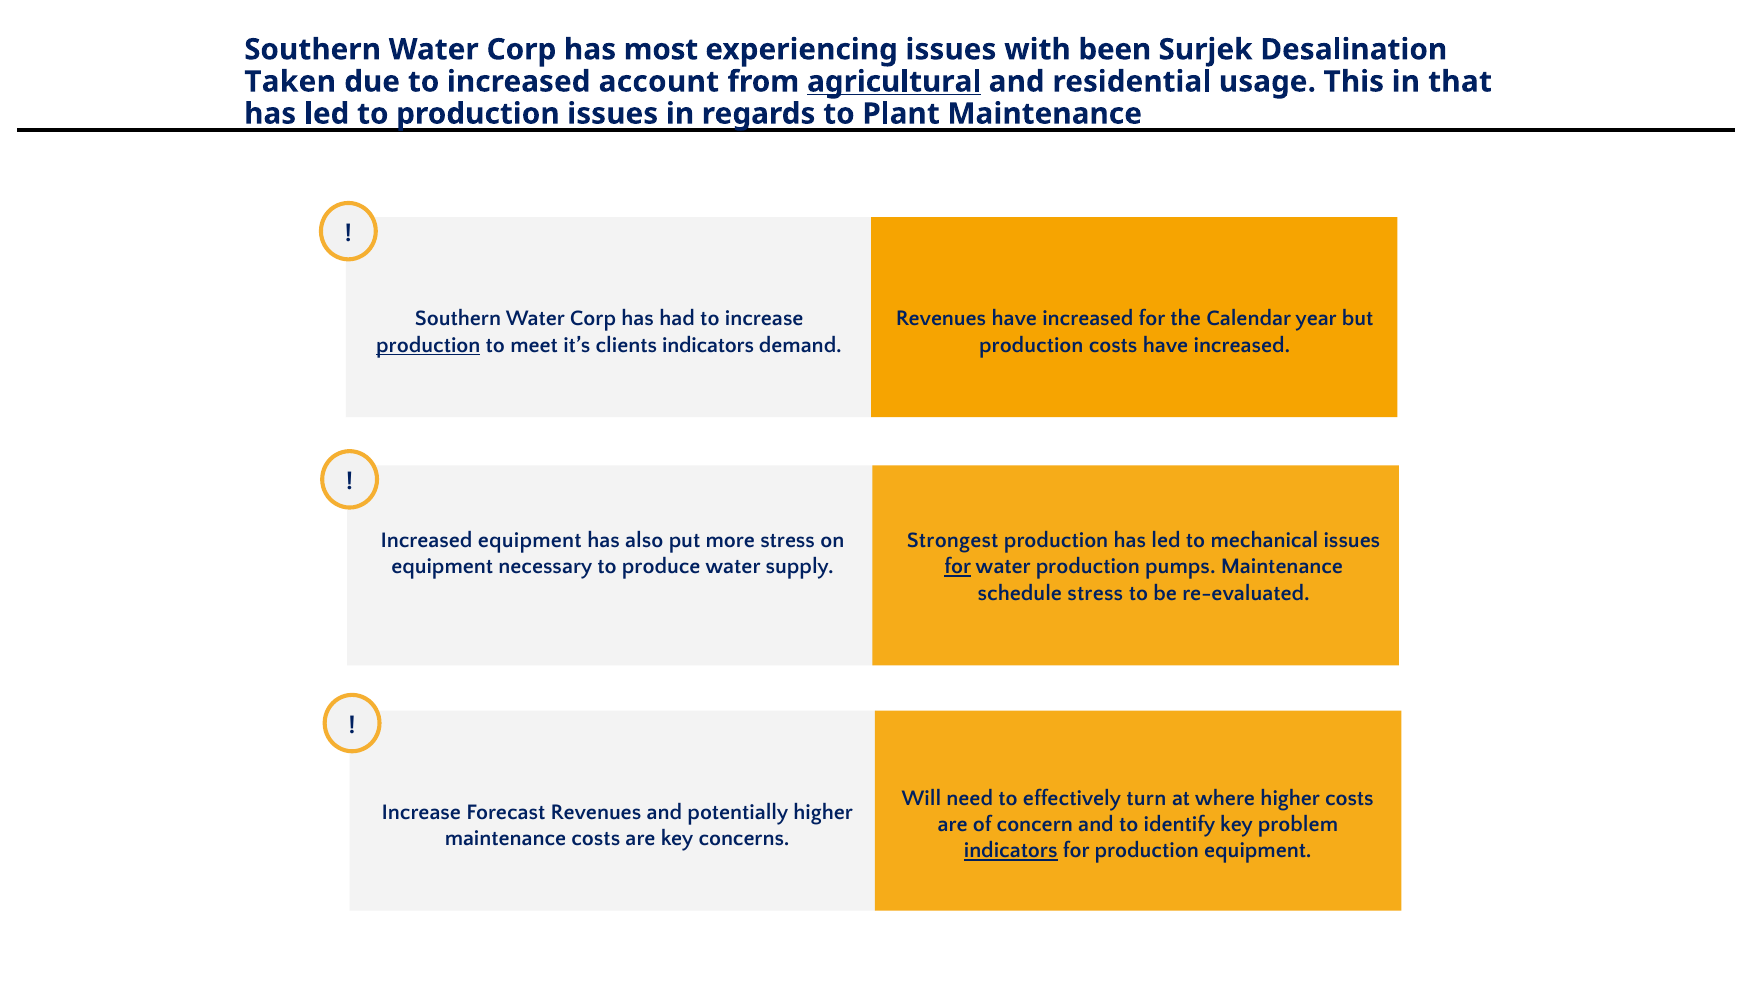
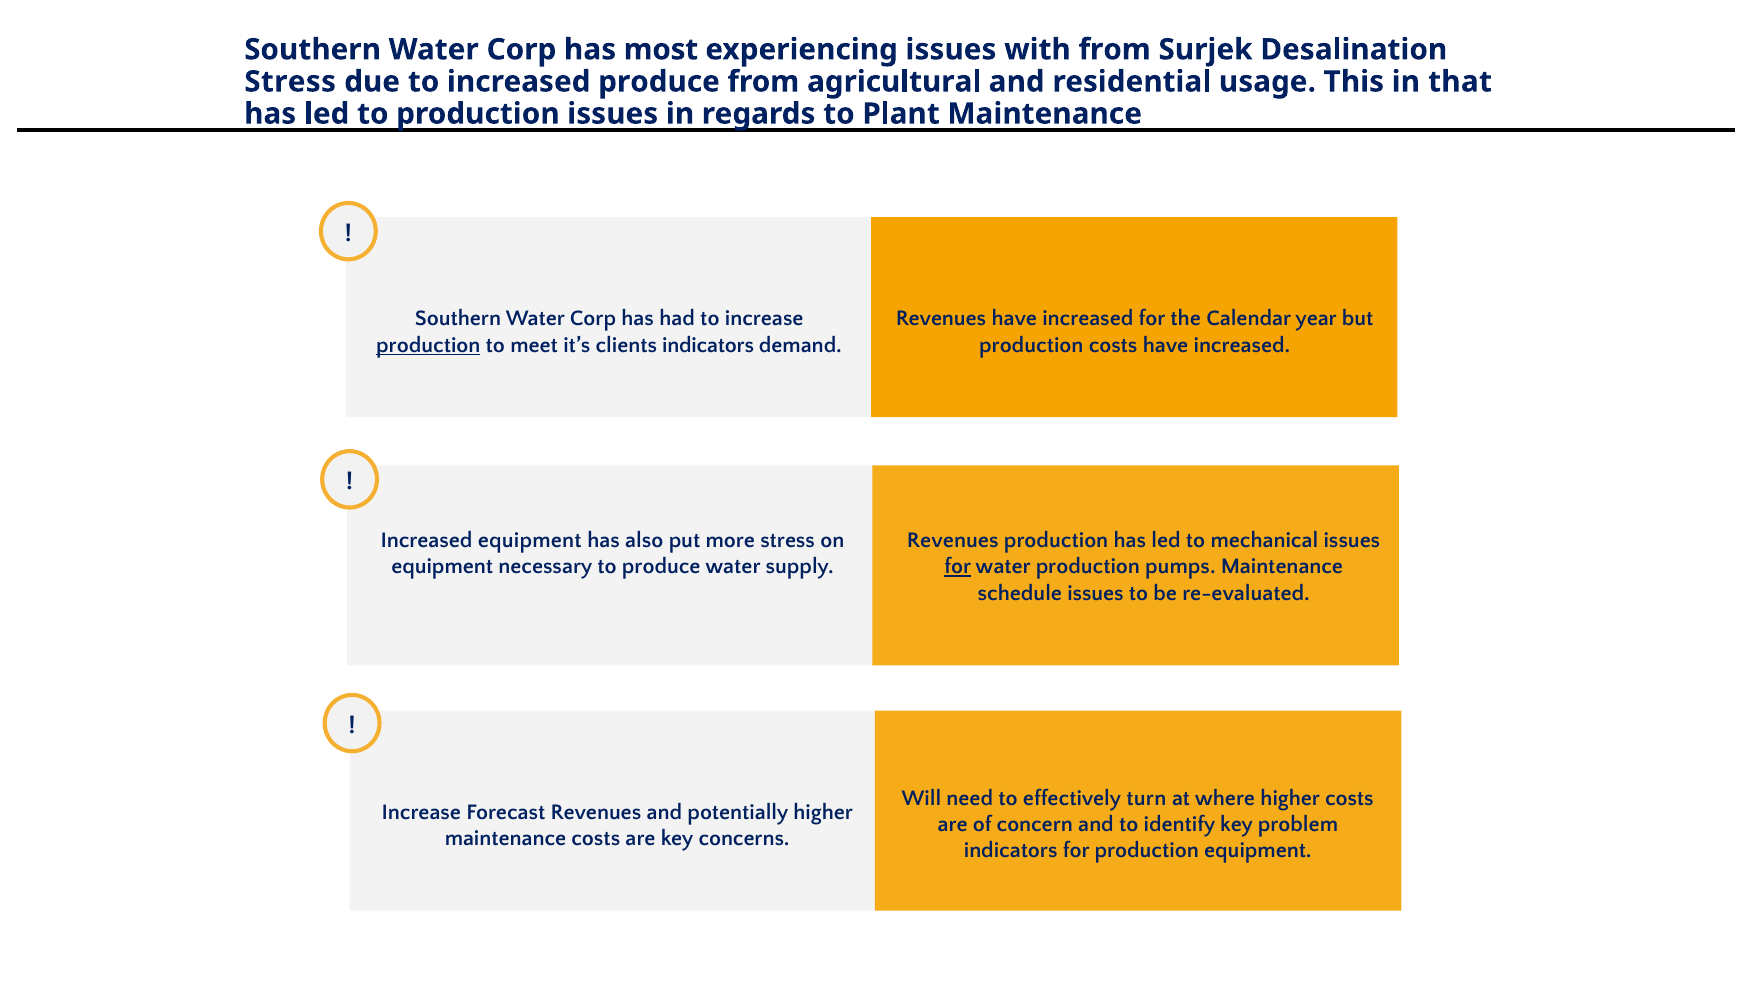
with been: been -> from (1115, 50)
Taken: Taken -> Stress (290, 82)
increased account: account -> produce (659, 82)
agricultural underline: present -> none (894, 82)
Strongest: Strongest -> Revenues (953, 541)
schedule stress: stress -> issues (1095, 593)
indicators underline: present -> none (1011, 851)
